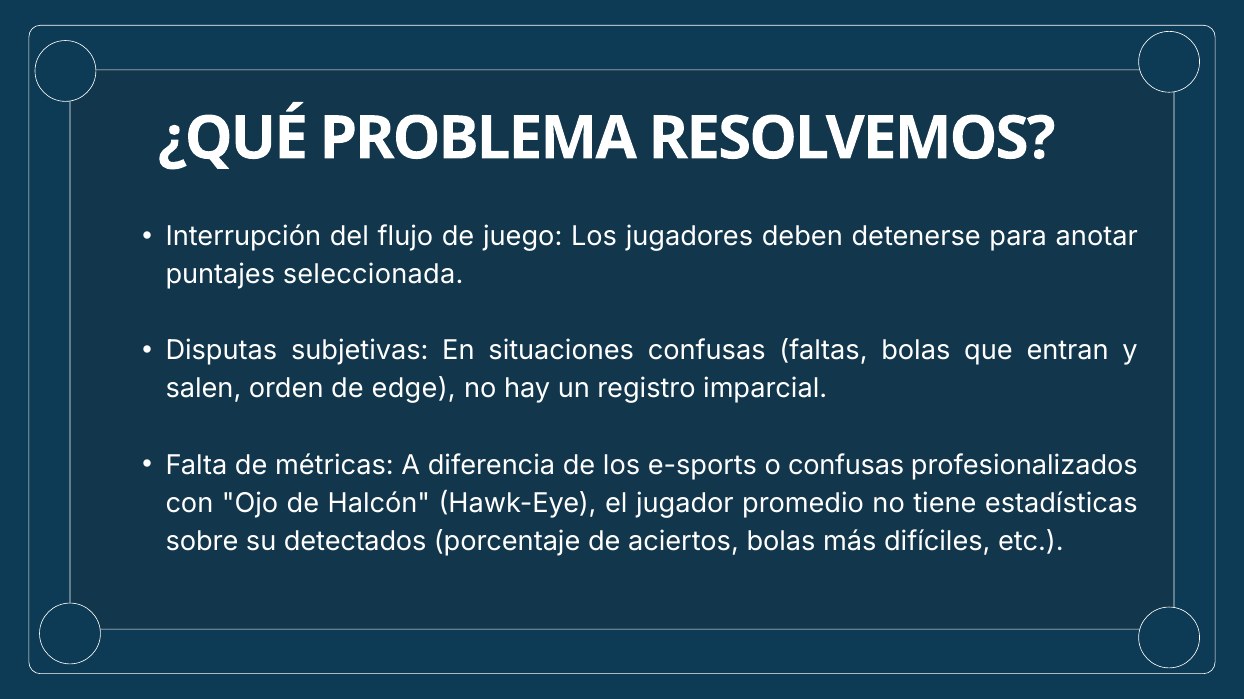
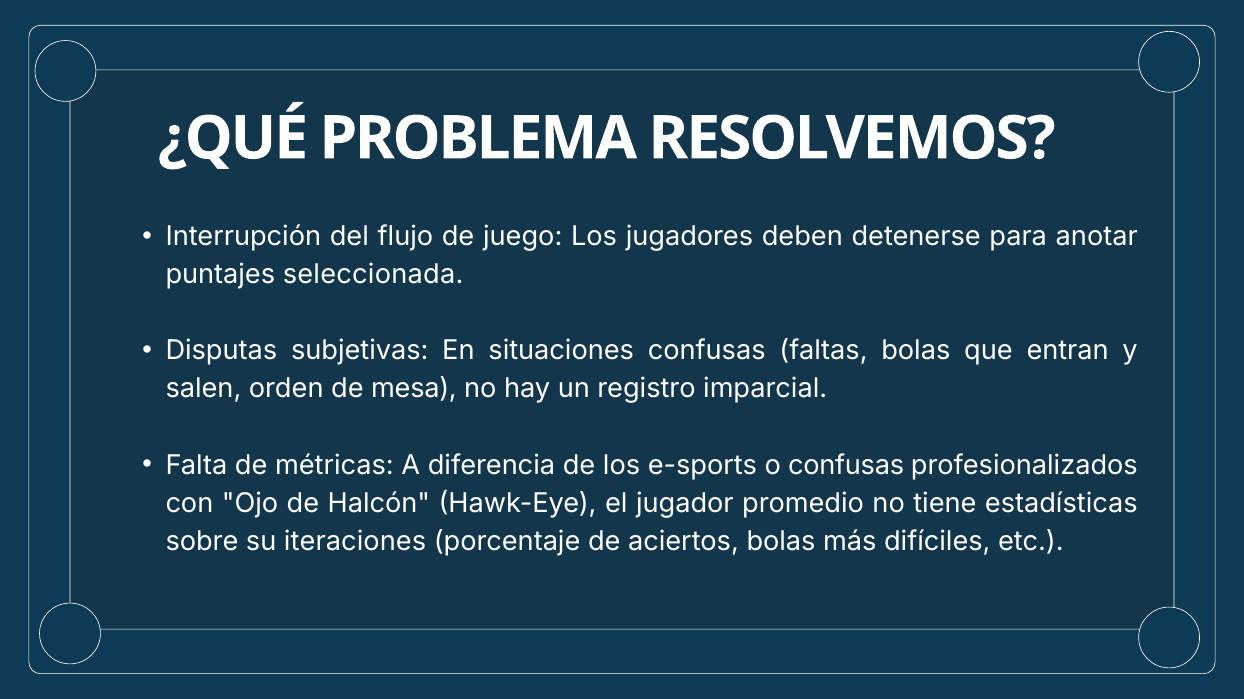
edge: edge -> mesa (414, 389)
detectados: detectados -> iteraciones (355, 542)
